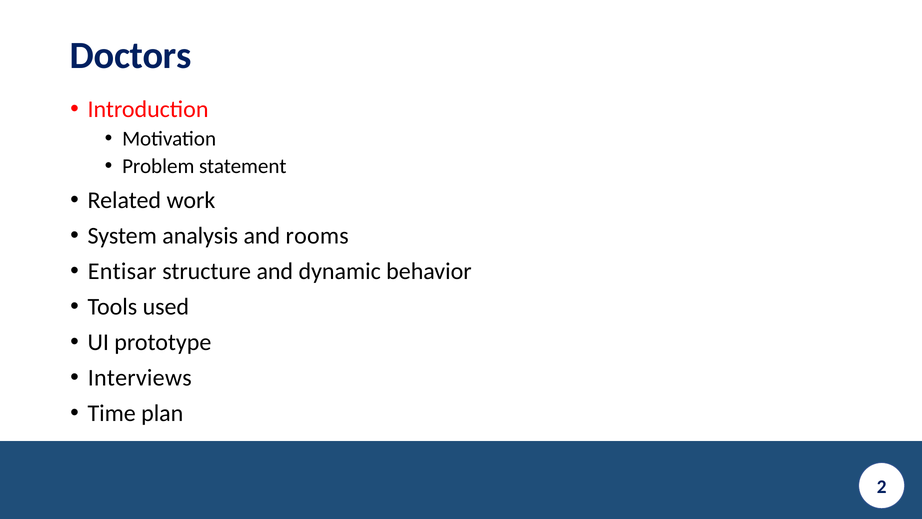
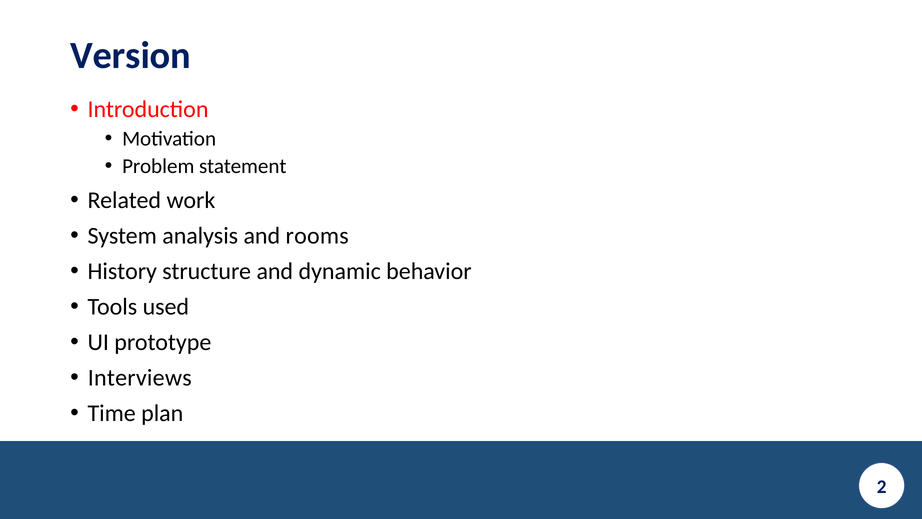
Doctors: Doctors -> Version (131, 56)
Entisar: Entisar -> History (122, 271)
